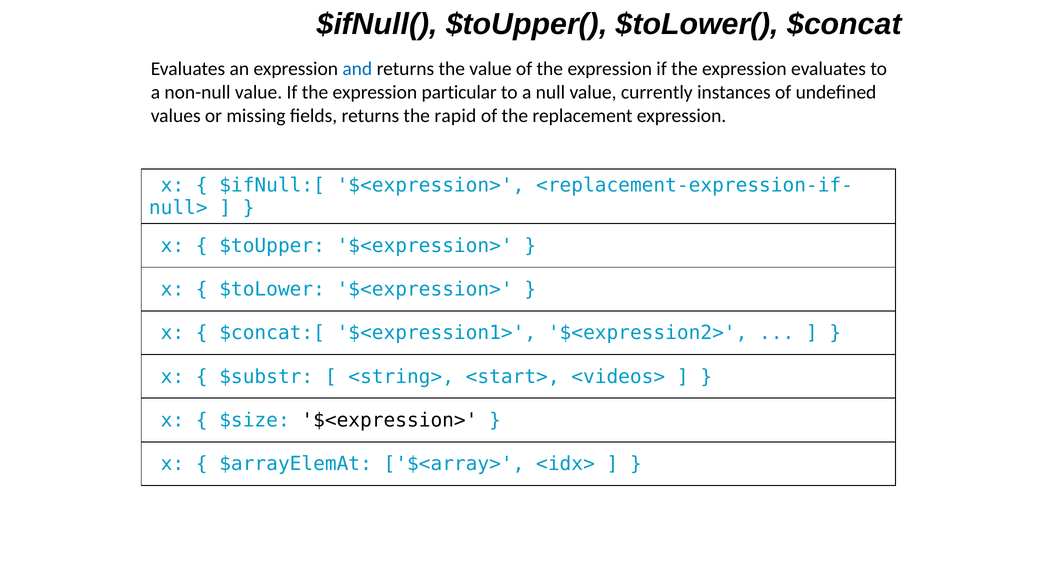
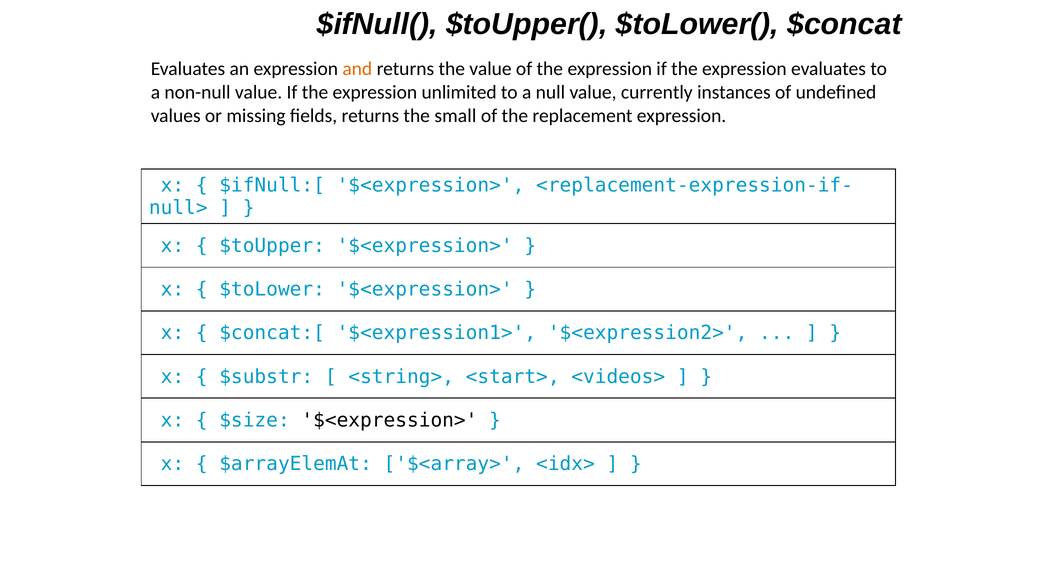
and colour: blue -> orange (357, 69)
particular: particular -> unlimited (459, 92)
rapid: rapid -> small (455, 116)
